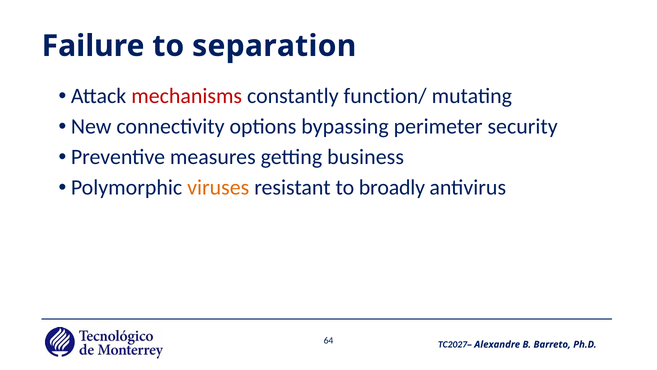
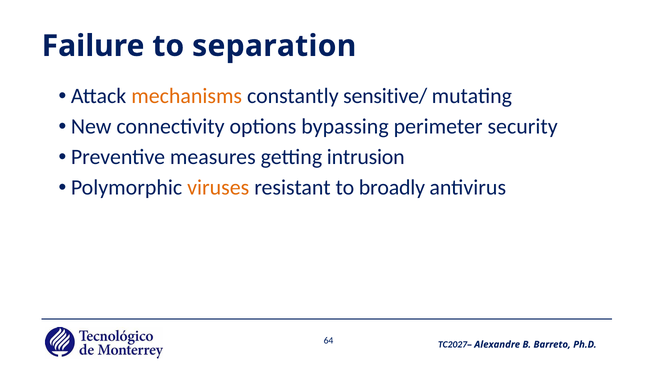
mechanisms colour: red -> orange (187, 96)
function/: function/ -> sensitive/ (385, 96)
business: business -> intrusion (366, 157)
